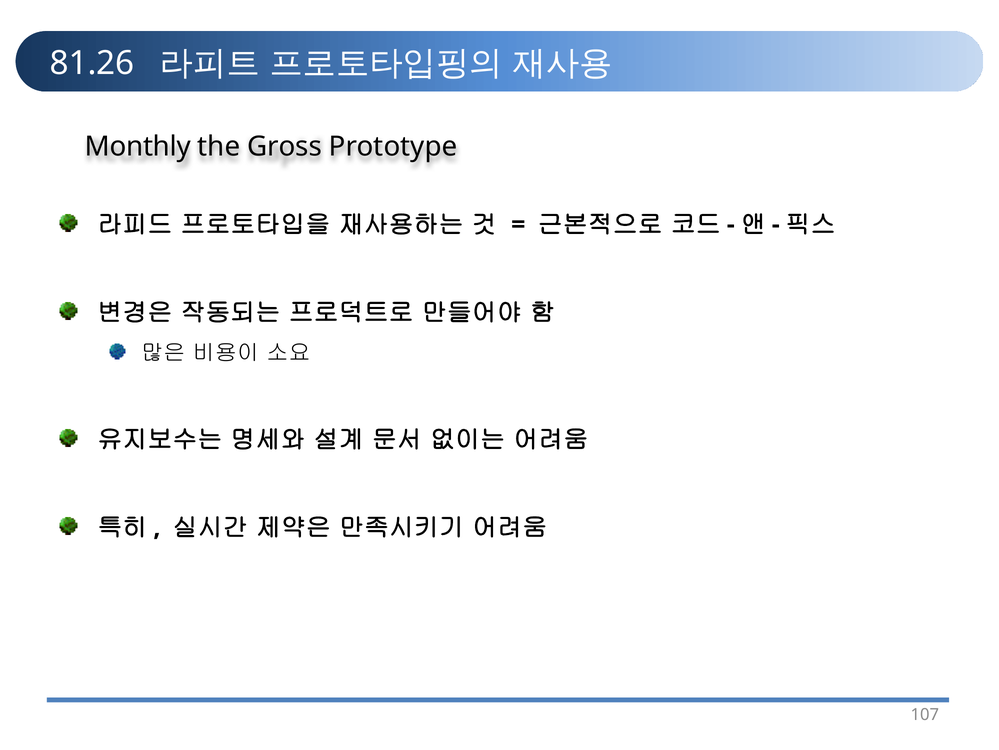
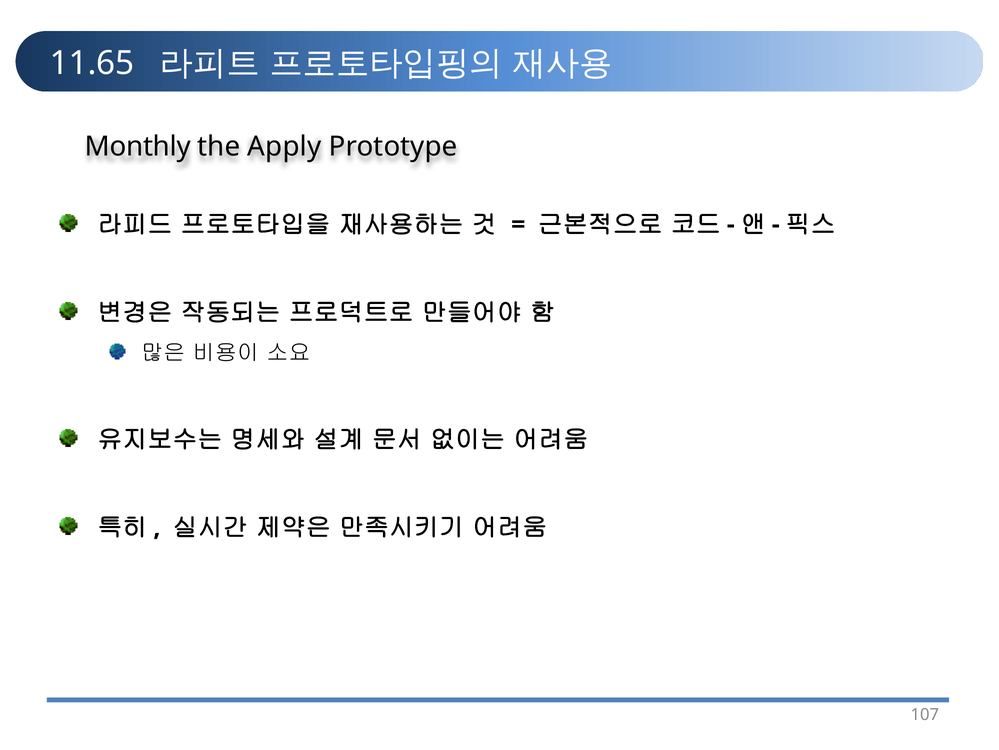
81.26: 81.26 -> 11.65 (92, 63)
Gross: Gross -> Apply (284, 146)
